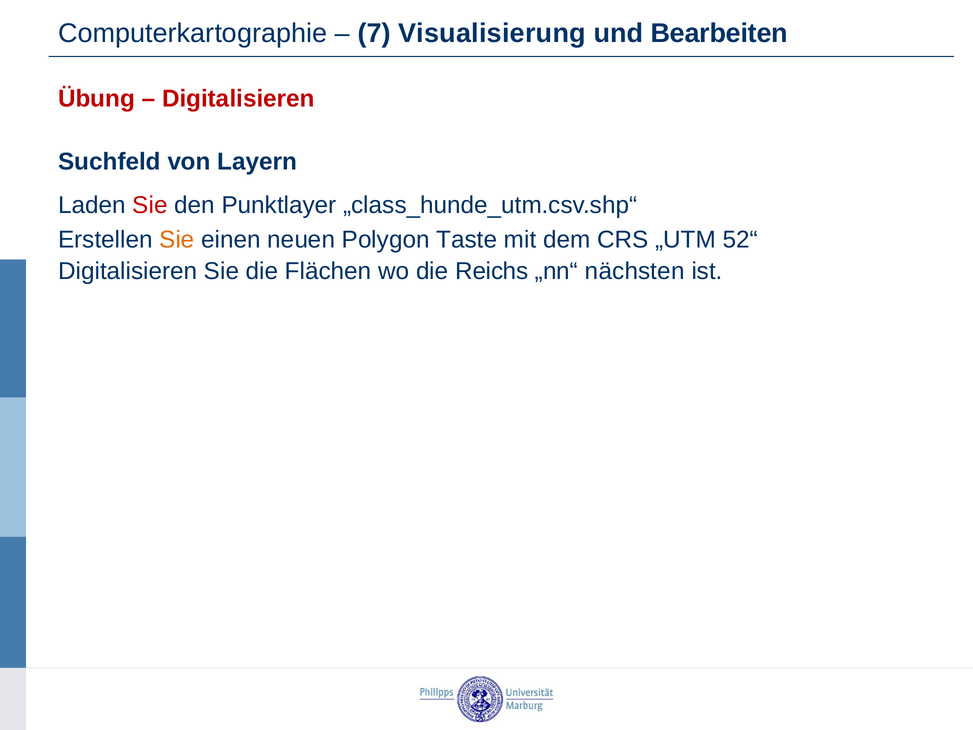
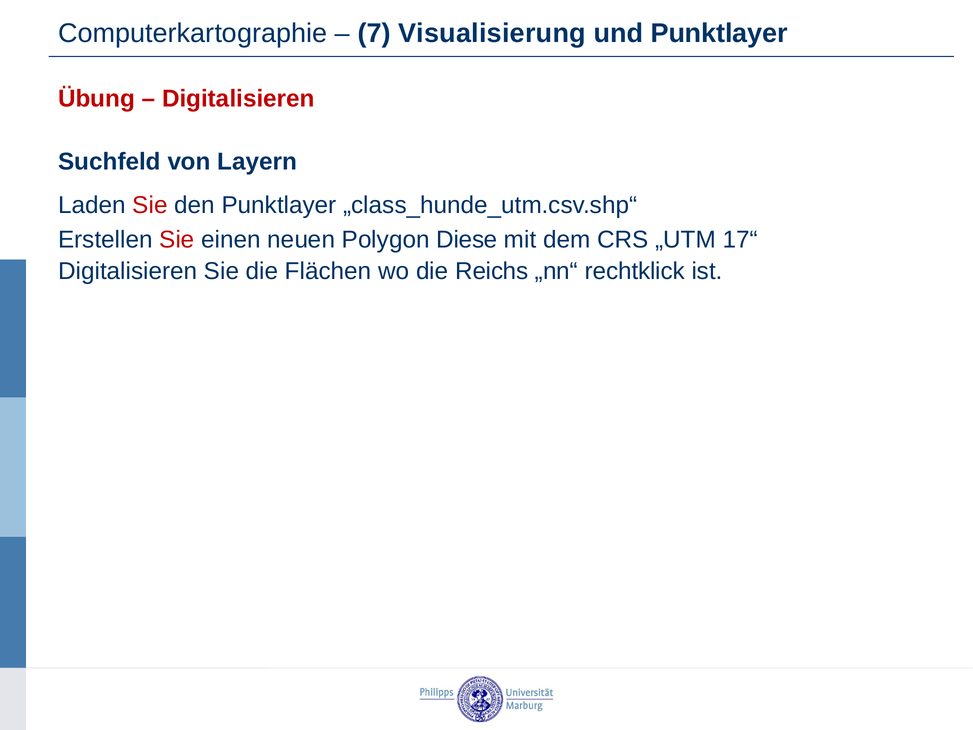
und Bearbeiten: Bearbeiten -> Punktlayer (719, 33)
Sie colour: orange -> red (177, 240)
Taste: Taste -> Diese (467, 240)
52“: 52“ -> 17“ (740, 240)
nächsten: nächsten -> rechtklick (635, 271)
